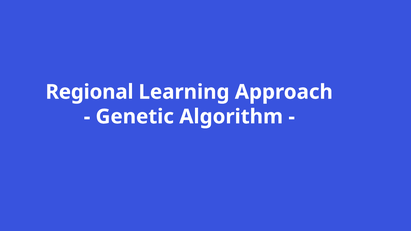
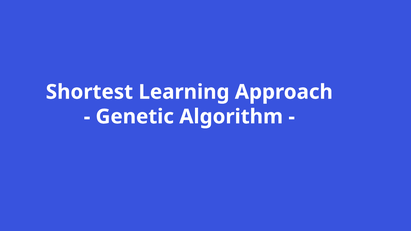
Regional: Regional -> Shortest (89, 92)
